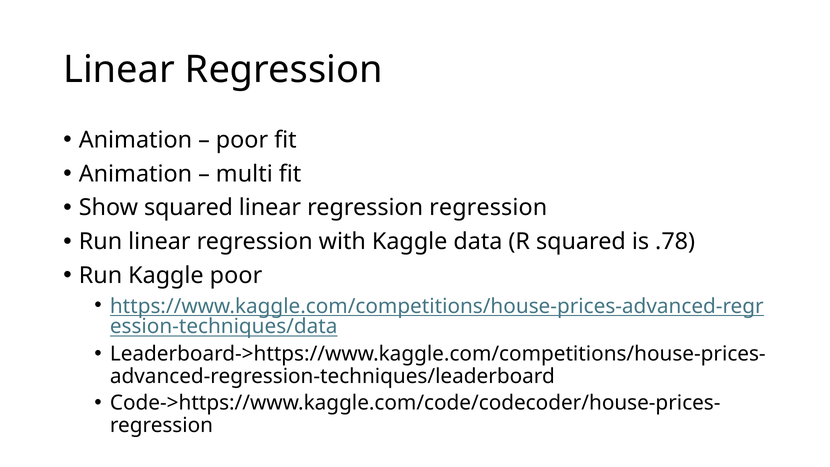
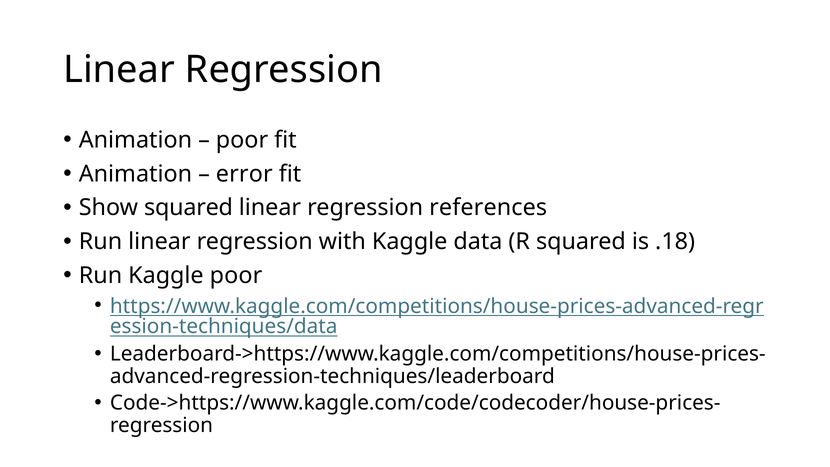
multi: multi -> error (244, 174)
regression regression: regression -> references (488, 208)
.78: .78 -> .18 (675, 242)
